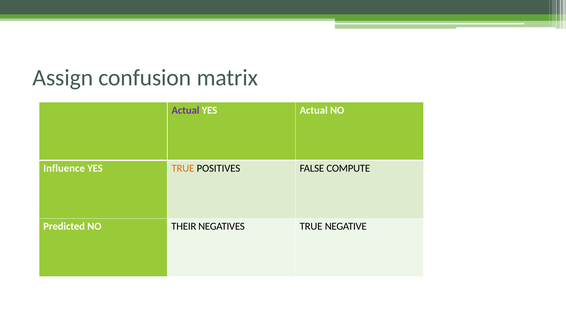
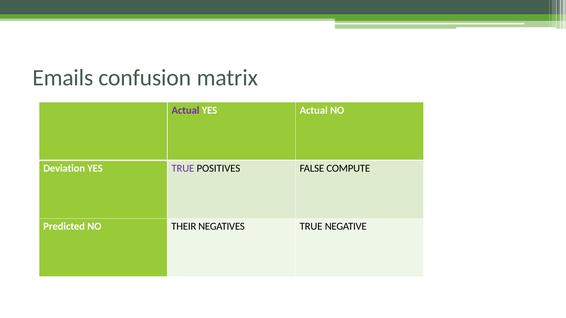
Assign: Assign -> Emails (63, 78)
Influence: Influence -> Deviation (64, 169)
TRUE colour: orange -> purple (183, 169)
